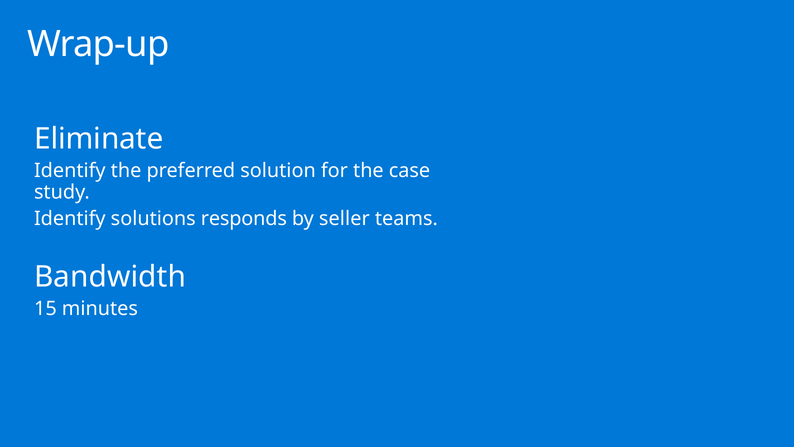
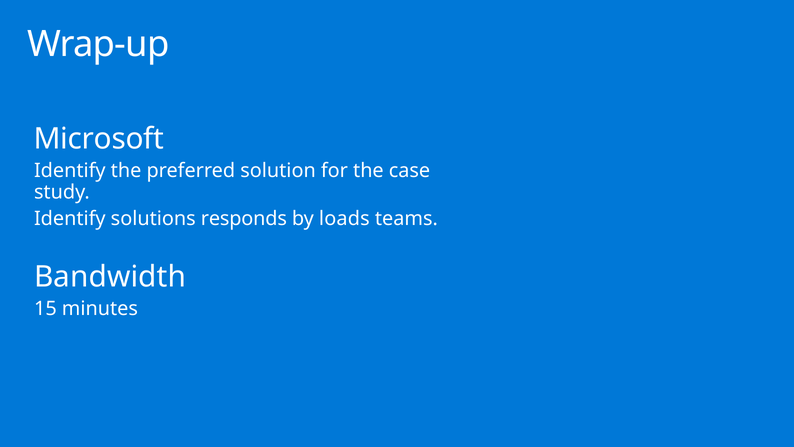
Eliminate: Eliminate -> Microsoft (99, 139)
seller: seller -> loads (344, 218)
